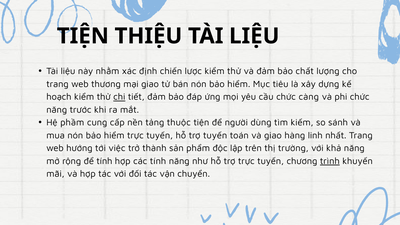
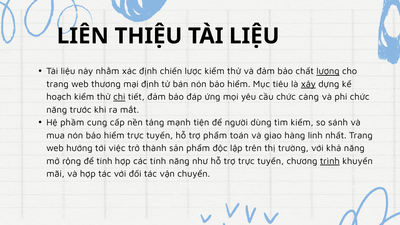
TIỆN: TIỆN -> LIÊN (83, 36)
lượng underline: none -> present (328, 71)
mại giao: giao -> định (150, 84)
xây underline: none -> present (308, 84)
thuộc: thuộc -> mạnh (179, 123)
trợ tuyến: tuyến -> phẩm (215, 135)
